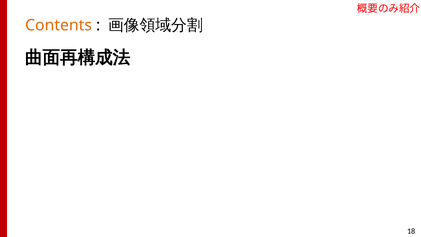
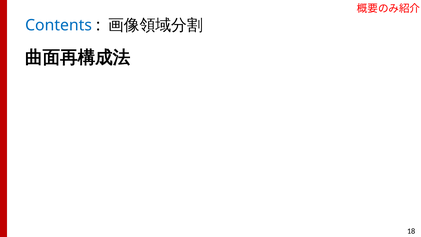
Contents colour: orange -> blue (59, 25)
